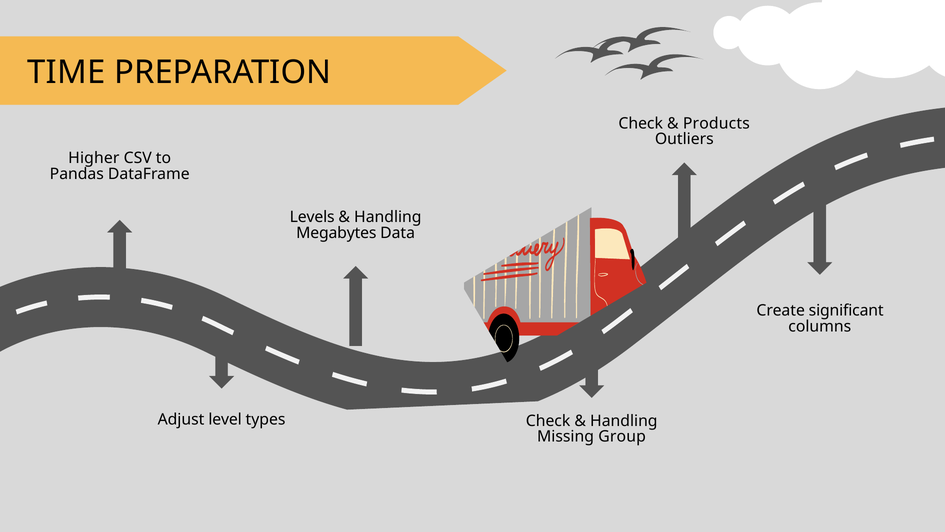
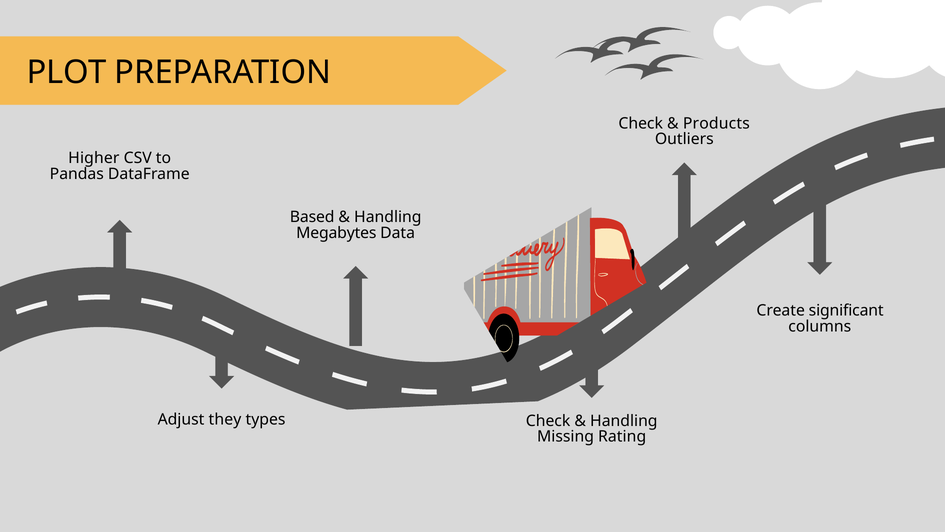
TIME: TIME -> PLOT (67, 72)
Levels: Levels -> Based (312, 217)
level: level -> they (225, 419)
Group: Group -> Rating (622, 436)
